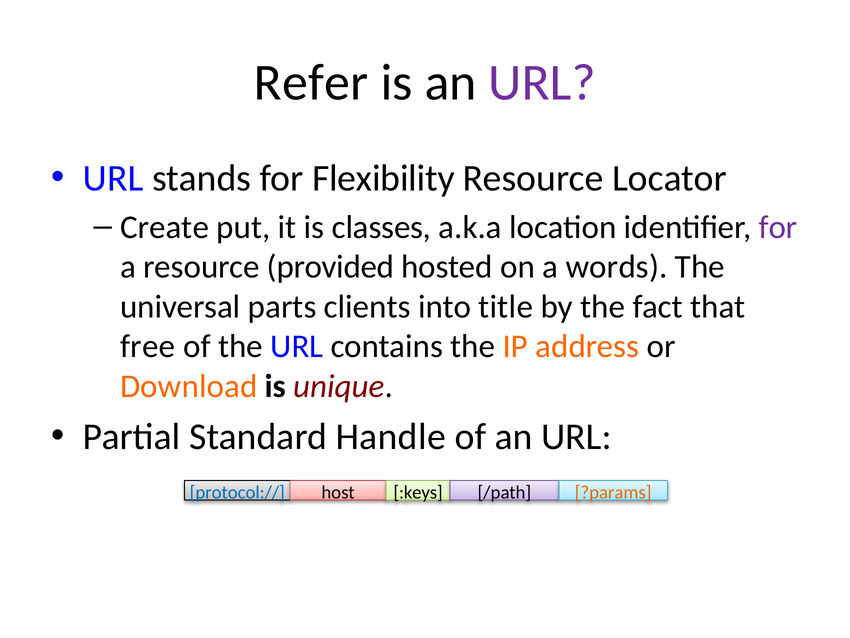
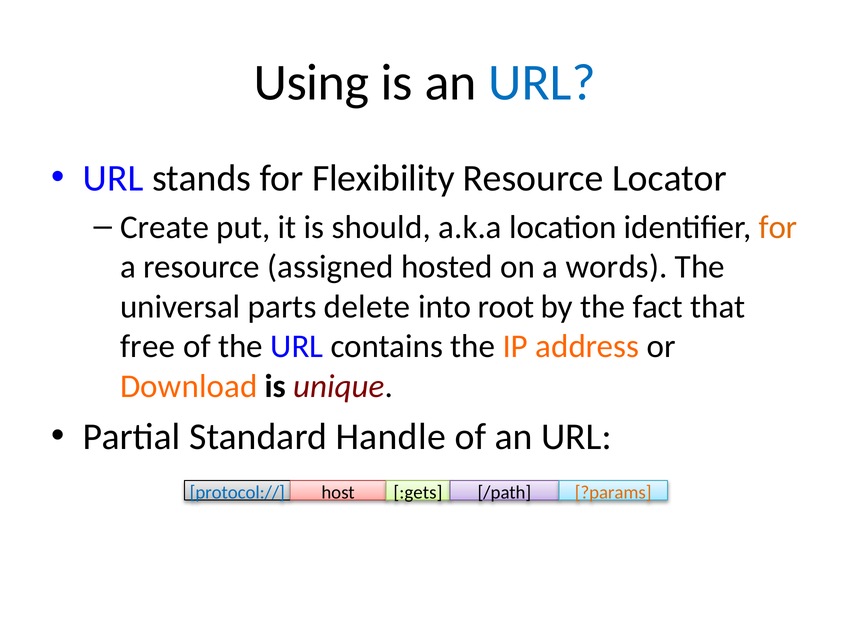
Refer: Refer -> Using (311, 82)
URL colour: purple -> blue (542, 82)
classes: classes -> should (381, 227)
for colour: purple -> orange (778, 227)
provided: provided -> assigned (330, 267)
clients: clients -> delete (367, 307)
title: title -> root (506, 307)
:keys: :keys -> :gets (418, 492)
